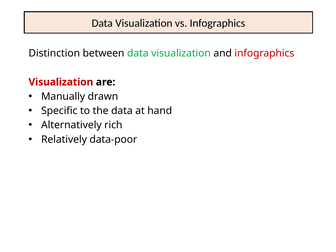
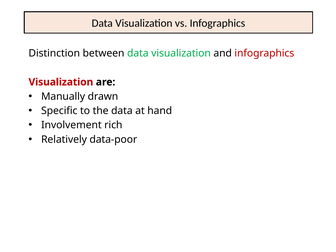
Alternatively: Alternatively -> Involvement (71, 125)
